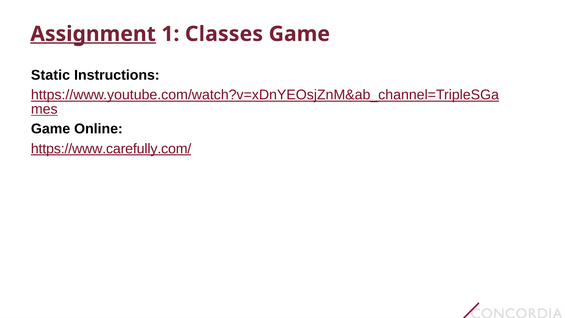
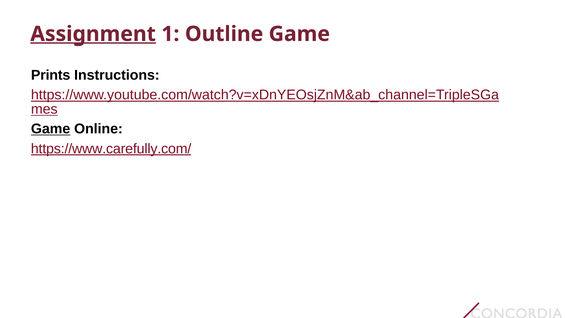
Classes: Classes -> Outline (224, 34)
Static: Static -> Prints (51, 75)
Game underline: none -> present (51, 129)
